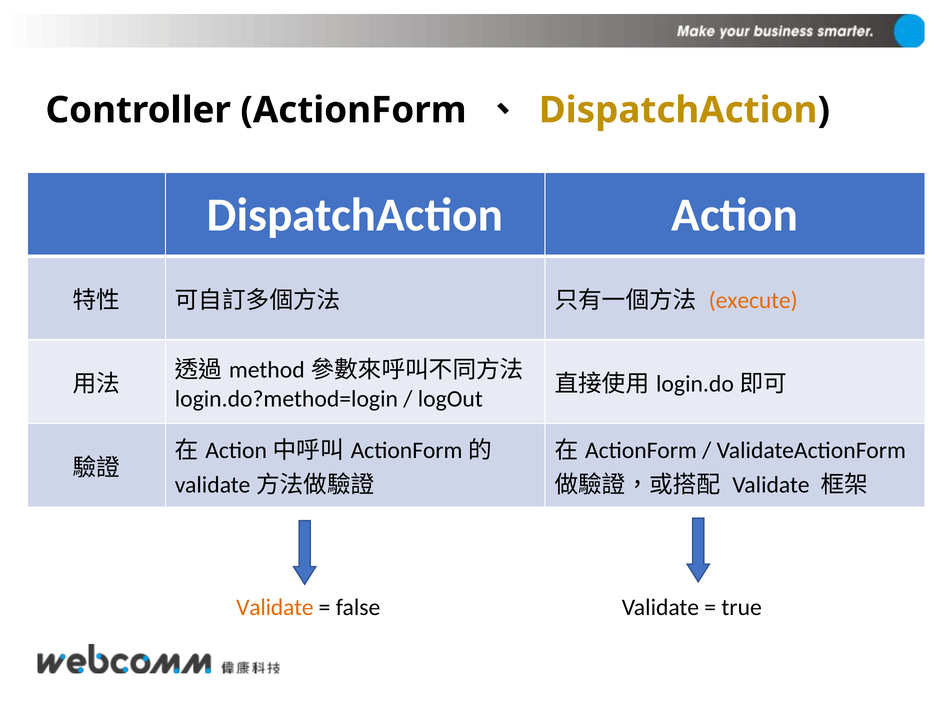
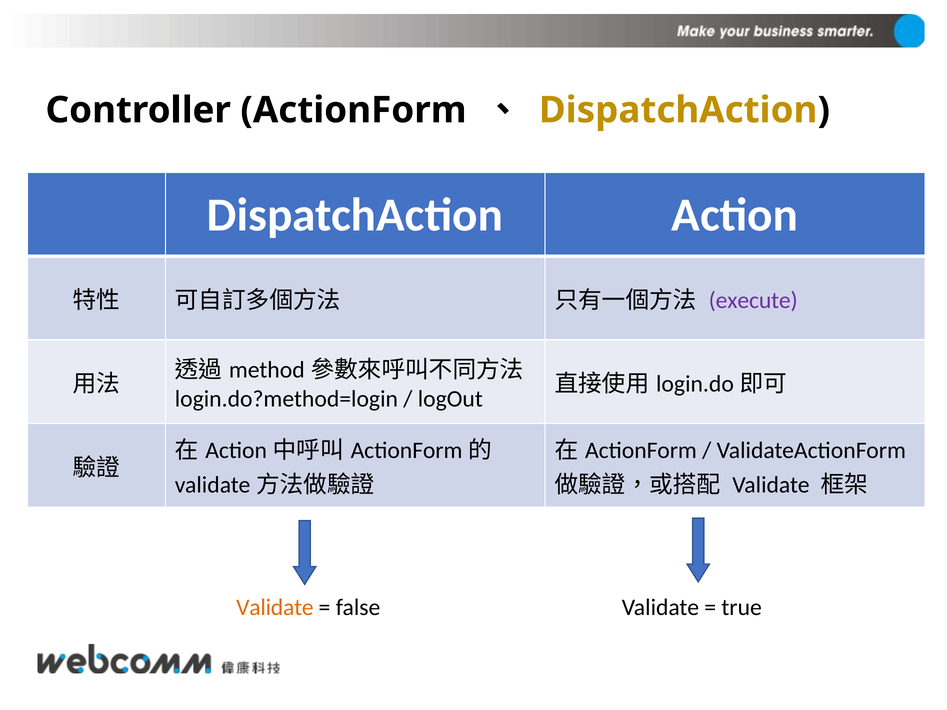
execute colour: orange -> purple (753, 301)
